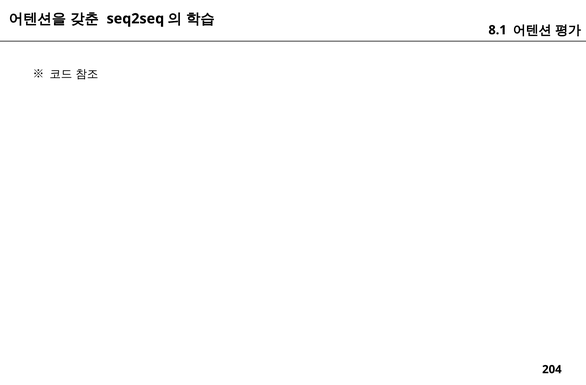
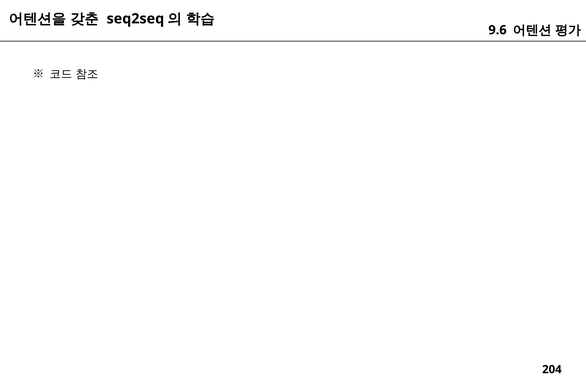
8.1: 8.1 -> 9.6 (498, 30)
